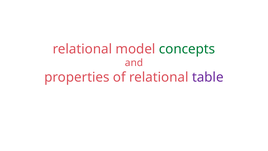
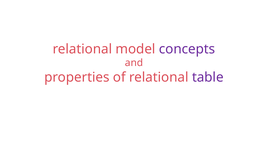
concepts colour: green -> purple (187, 49)
